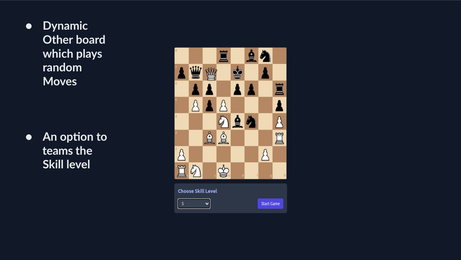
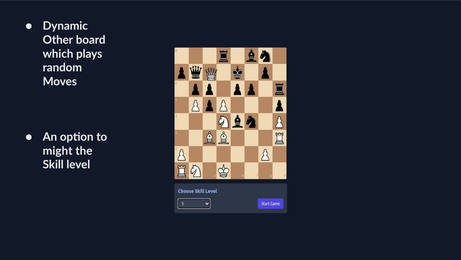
teams: teams -> might (58, 151)
